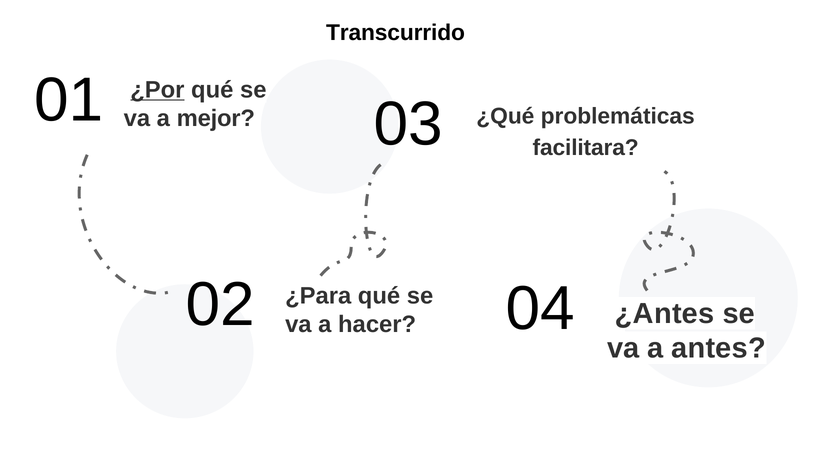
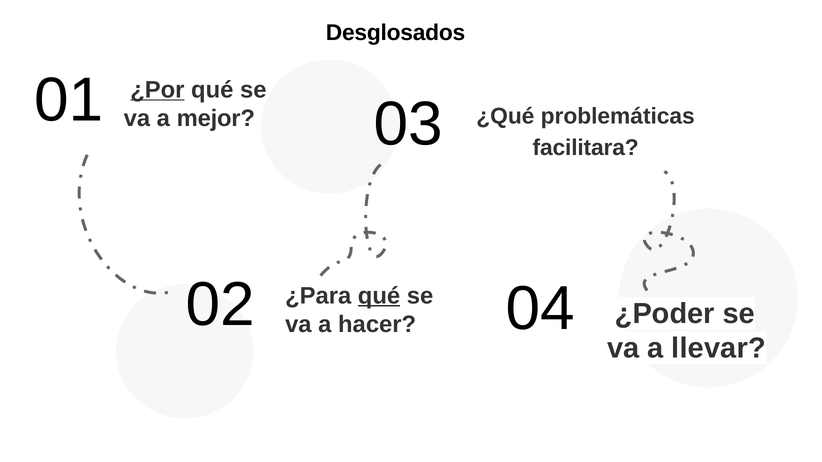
Transcurrido: Transcurrido -> Desglosados (396, 33)
qué underline: none -> present (379, 296)
¿Antes: ¿Antes -> ¿Poder (665, 314)
antes: antes -> llevar (719, 349)
